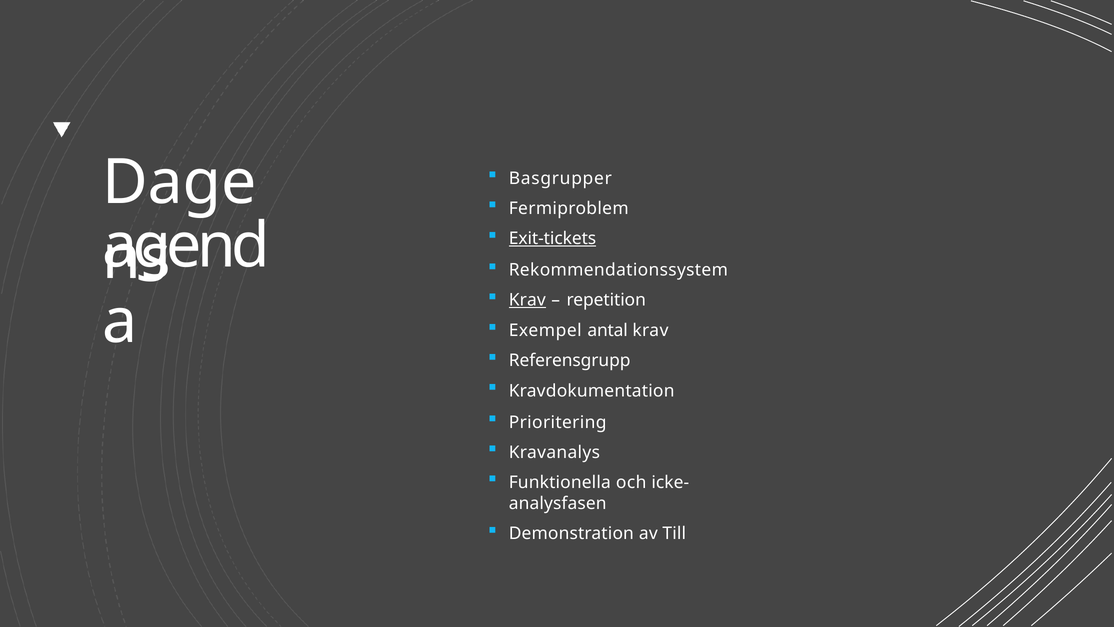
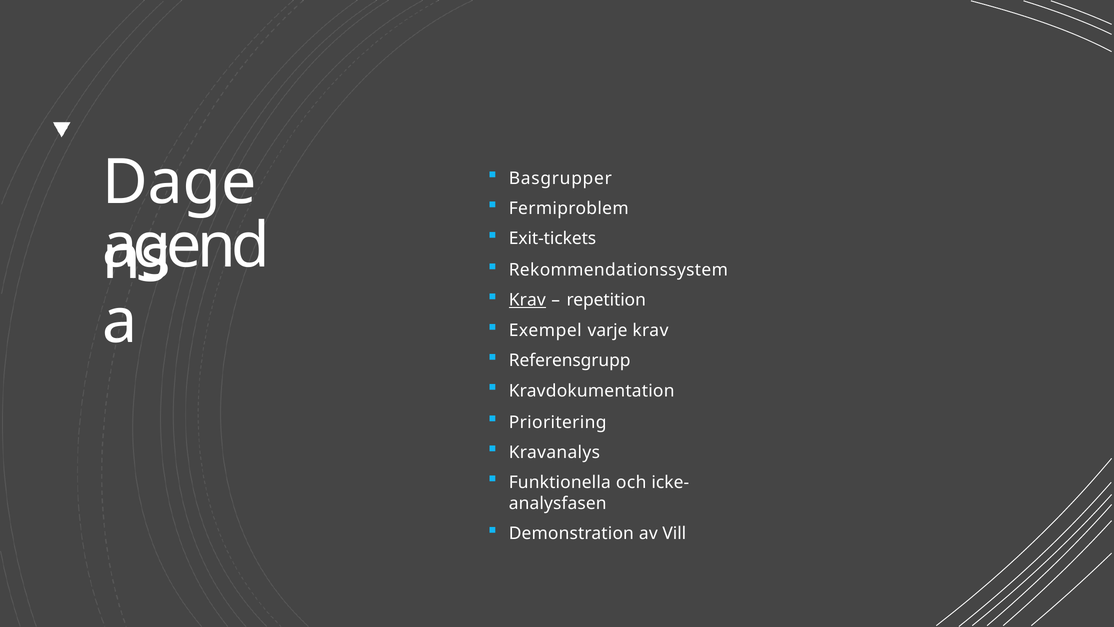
Exit-tickets underline: present -> none (553, 238)
antal: antal -> varje (608, 330)
Till: Till -> Vill (674, 533)
